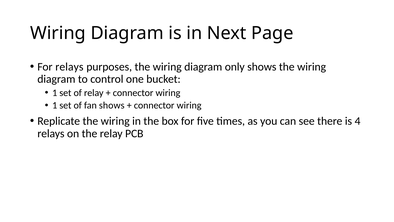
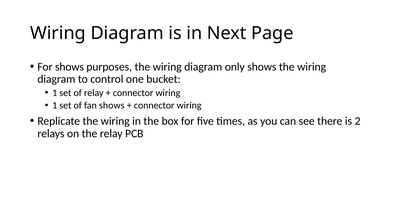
For relays: relays -> shows (70, 67)
4: 4 -> 2 (358, 121)
